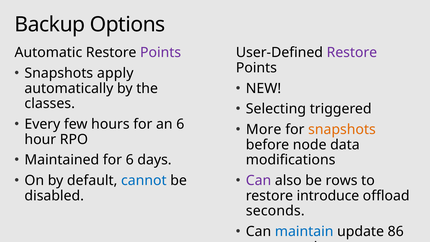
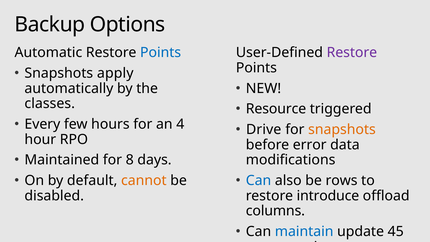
Points colour: purple -> blue (161, 53)
Selecting: Selecting -> Resource (276, 109)
an 6: 6 -> 4 (180, 124)
More: More -> Drive (264, 129)
node: node -> error (310, 145)
for 6: 6 -> 8 (130, 160)
cannot colour: blue -> orange (144, 180)
Can colour: purple -> blue (259, 180)
seconds: seconds -> columns (275, 211)
86: 86 -> 45 (396, 231)
